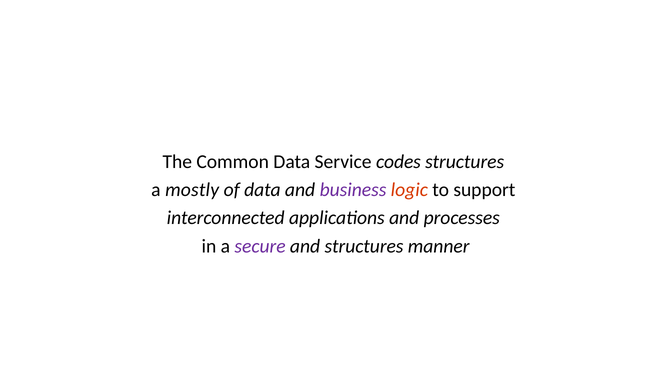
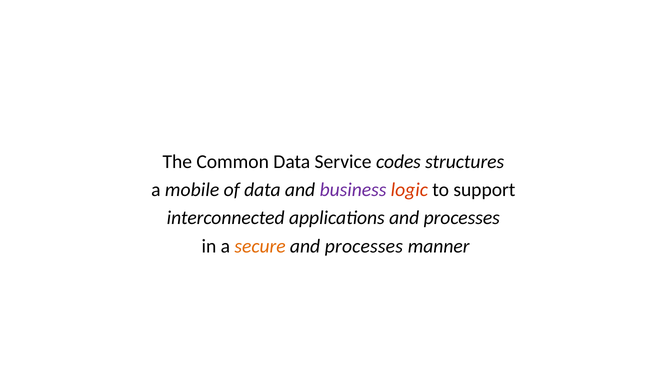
mostly: mostly -> mobile (192, 189)
secure colour: purple -> orange (260, 246)
structures: structures -> processes (364, 246)
